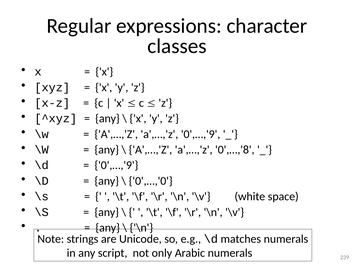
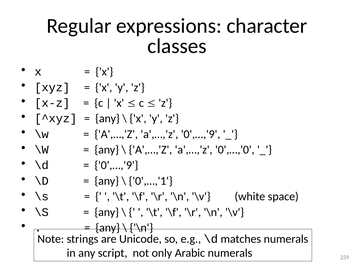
0',…,'8: 0',…,'8 -> 0',…,'0 (235, 149)
0',…,'0: 0',…,'0 -> 0',…,'1 (151, 181)
